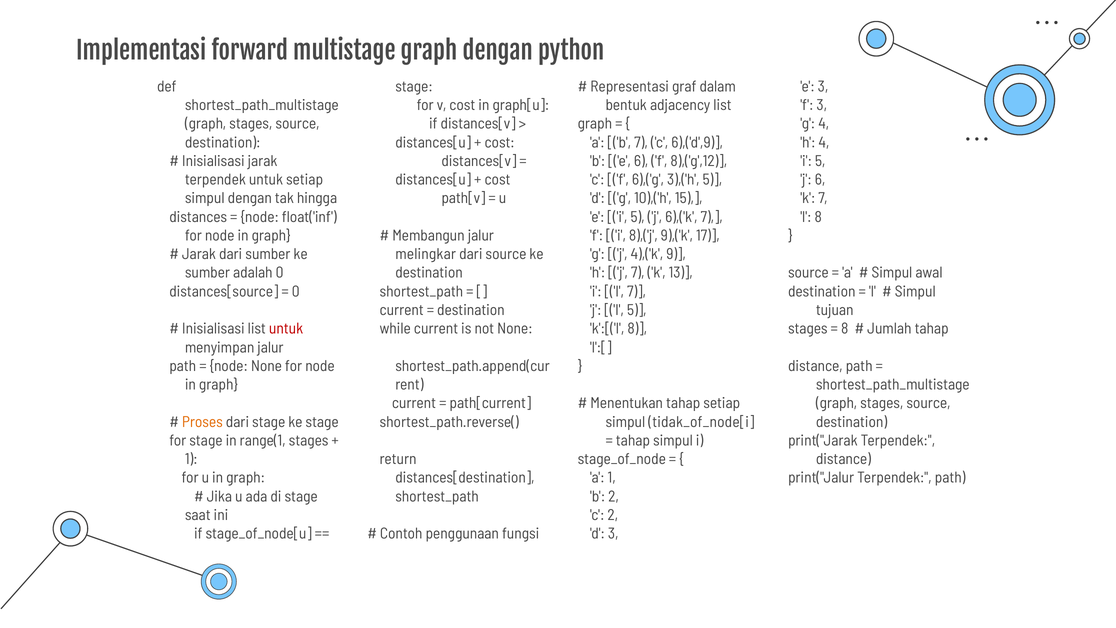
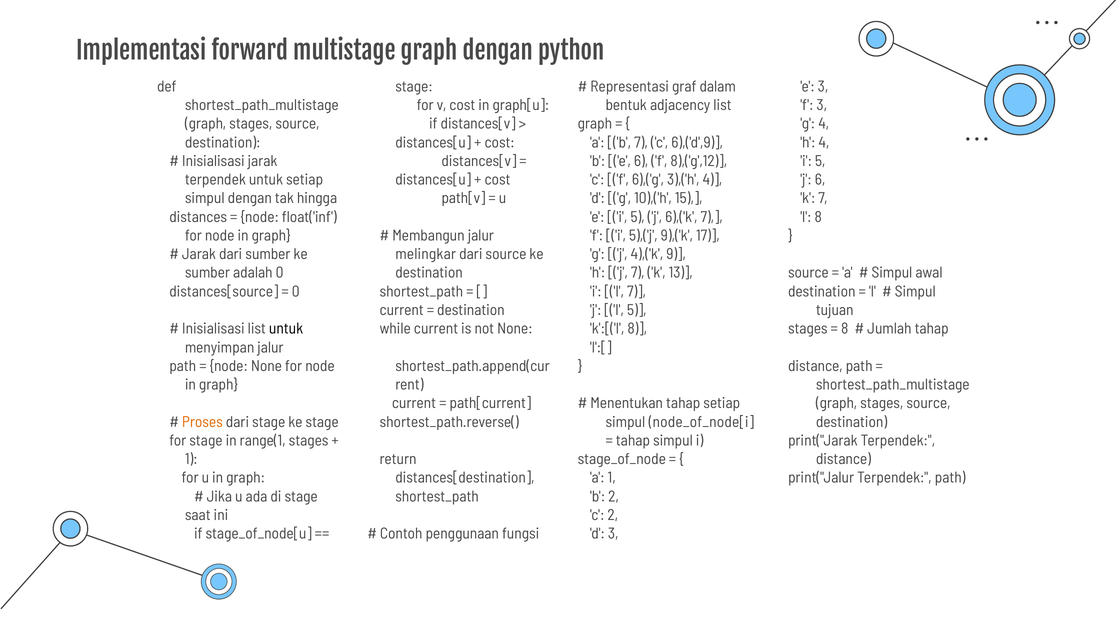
3),('h 5: 5 -> 4 (712, 180)
8),('j: 8),('j -> 5),('j (643, 235)
untuk colour: red -> black (286, 329)
tidak_of_node[i: tidak_of_node[i -> node_of_node[i (701, 422)
